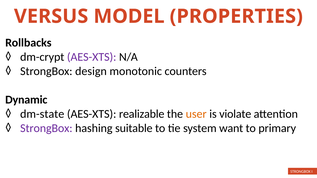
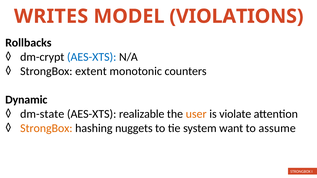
VERSUS: VERSUS -> WRITES (51, 16)
PROPERTIES: PROPERTIES -> VIOLATIONS (236, 16)
AES-XTS colour: purple -> blue (92, 57)
design: design -> extent (91, 71)
StrongBox colour: purple -> orange (46, 128)
suitable: suitable -> nuggets (134, 128)
primary: primary -> assume (277, 128)
